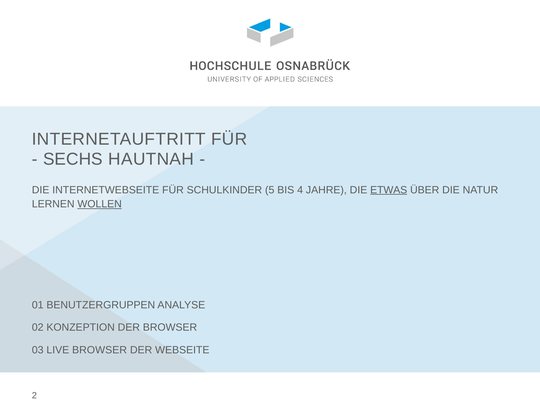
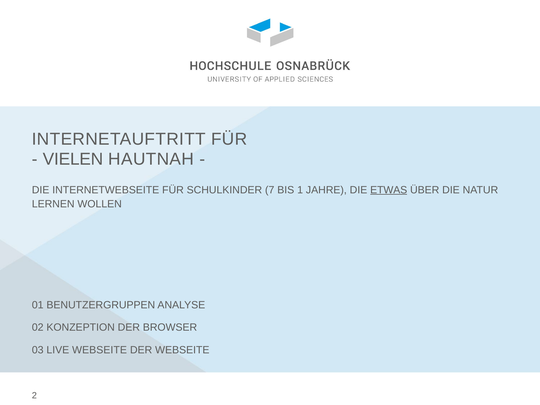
SECHS: SECHS -> VIELEN (73, 159)
5: 5 -> 7 (270, 190)
4: 4 -> 1 (300, 190)
WOLLEN underline: present -> none (100, 204)
LIVE BROWSER: BROWSER -> WEBSEITE (100, 350)
